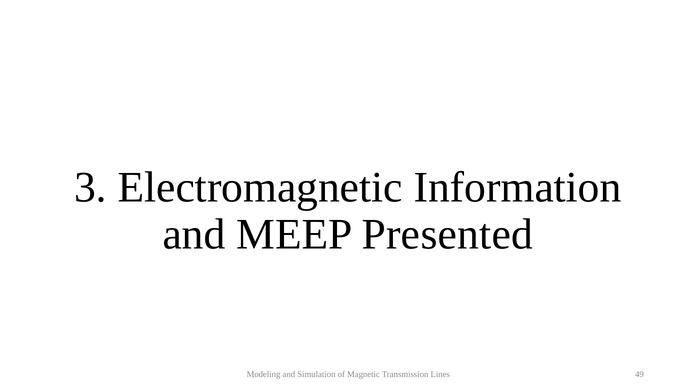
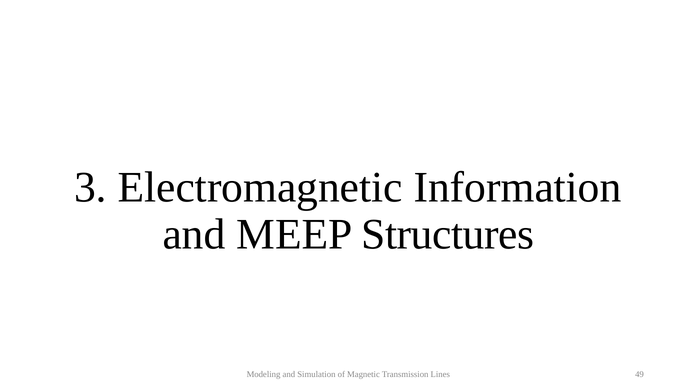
Presented: Presented -> Structures (448, 234)
